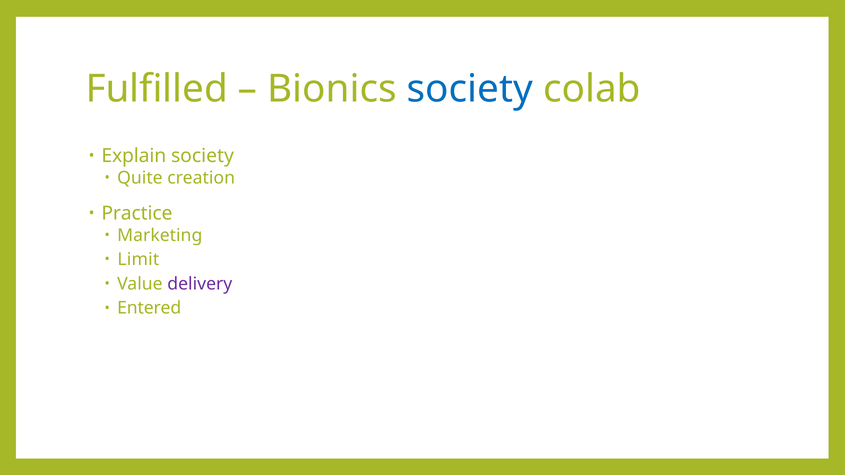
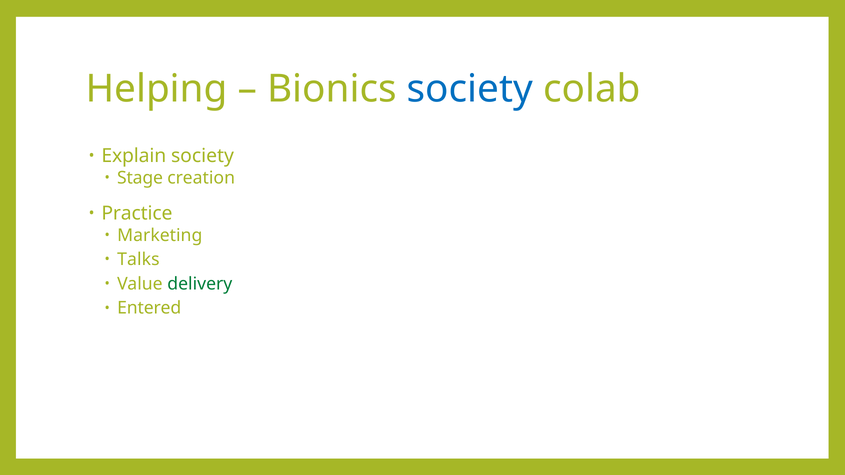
Fulfilled: Fulfilled -> Helping (157, 89)
Quite: Quite -> Stage (140, 178)
Limit: Limit -> Talks (138, 260)
delivery colour: purple -> green (200, 284)
